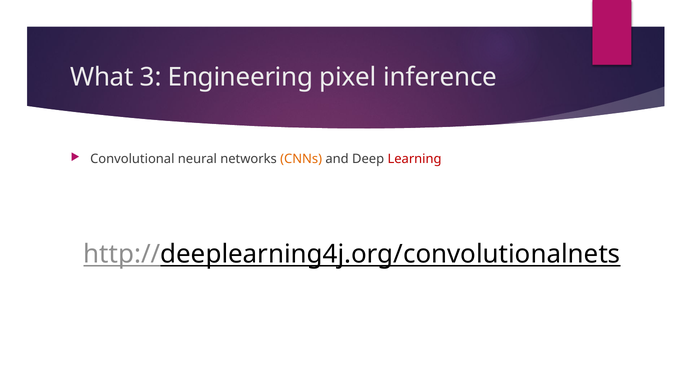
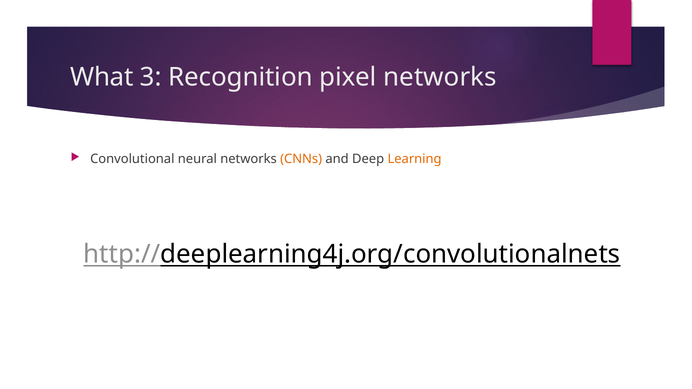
Engineering: Engineering -> Recognition (240, 77)
pixel inference: inference -> networks (440, 77)
Learning colour: red -> orange (415, 159)
